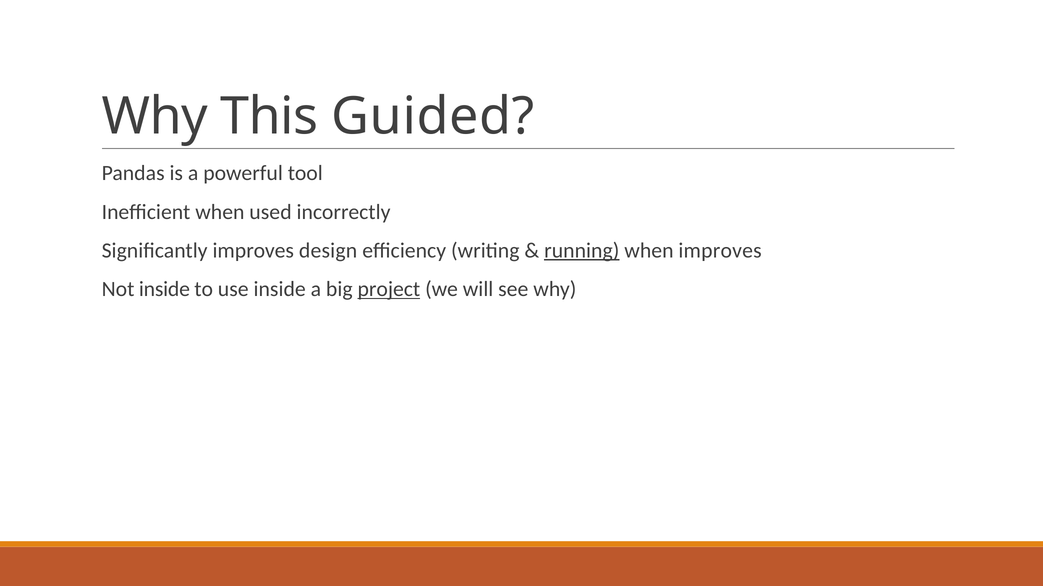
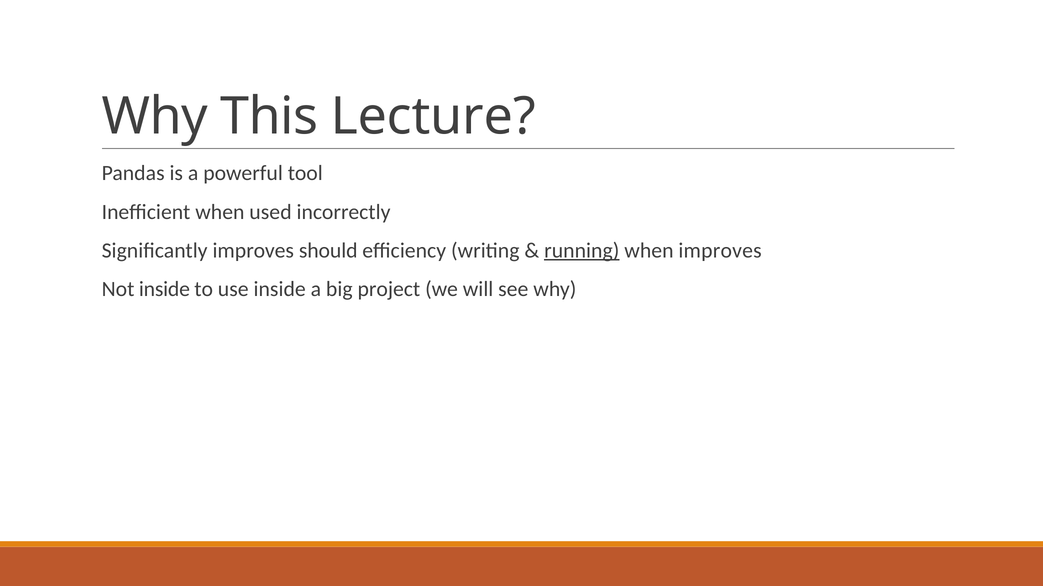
Guided: Guided -> Lecture (433, 117)
design: design -> should (328, 251)
project underline: present -> none (389, 289)
